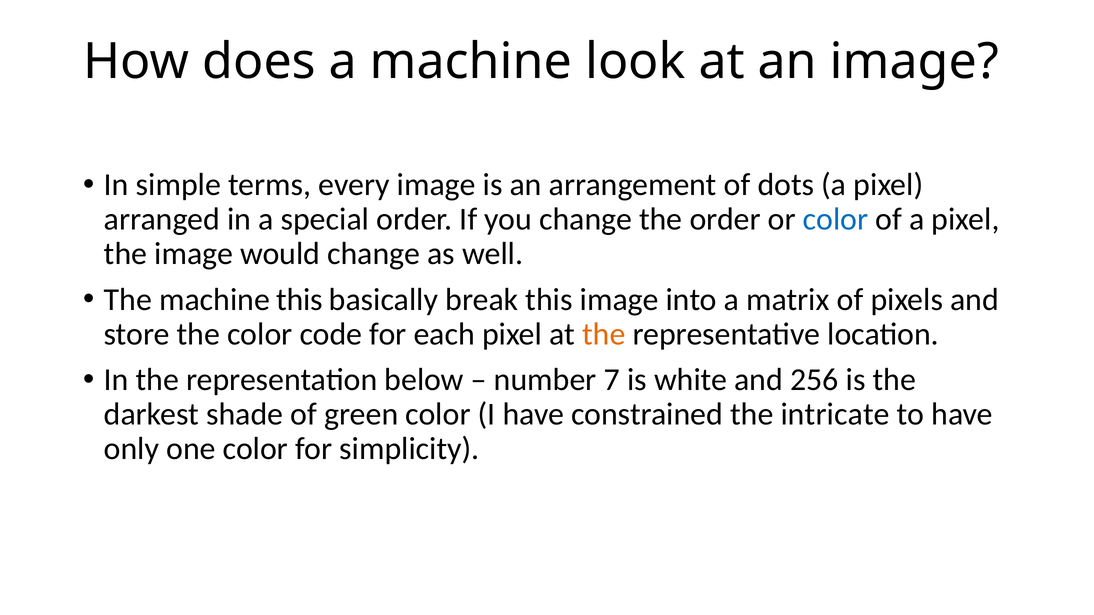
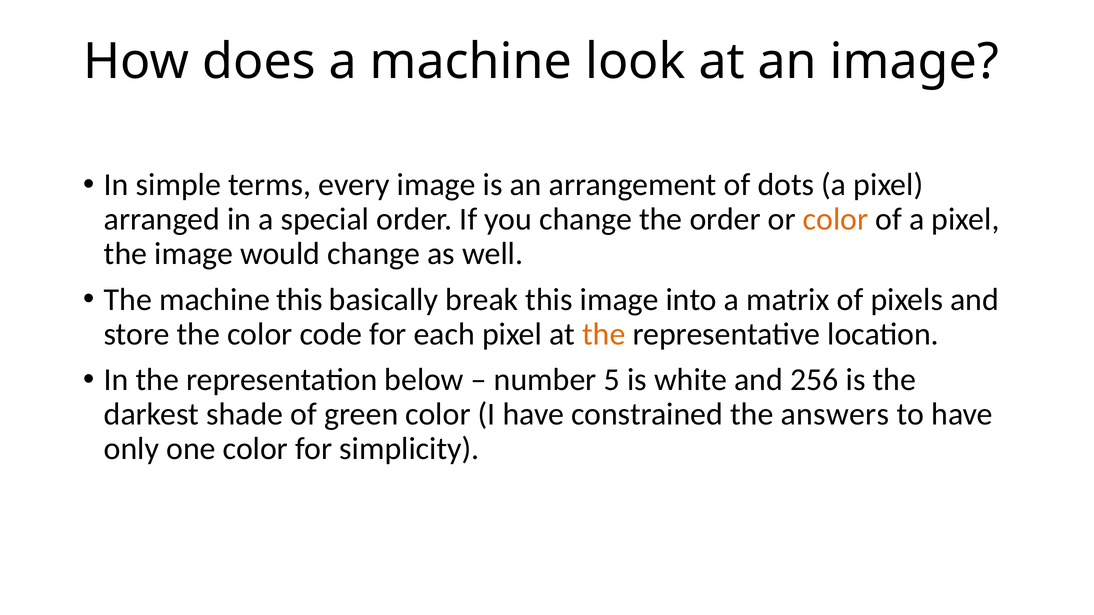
color colour: blue -> orange (836, 219)
7: 7 -> 5 (612, 380)
intricate: intricate -> answers (835, 415)
